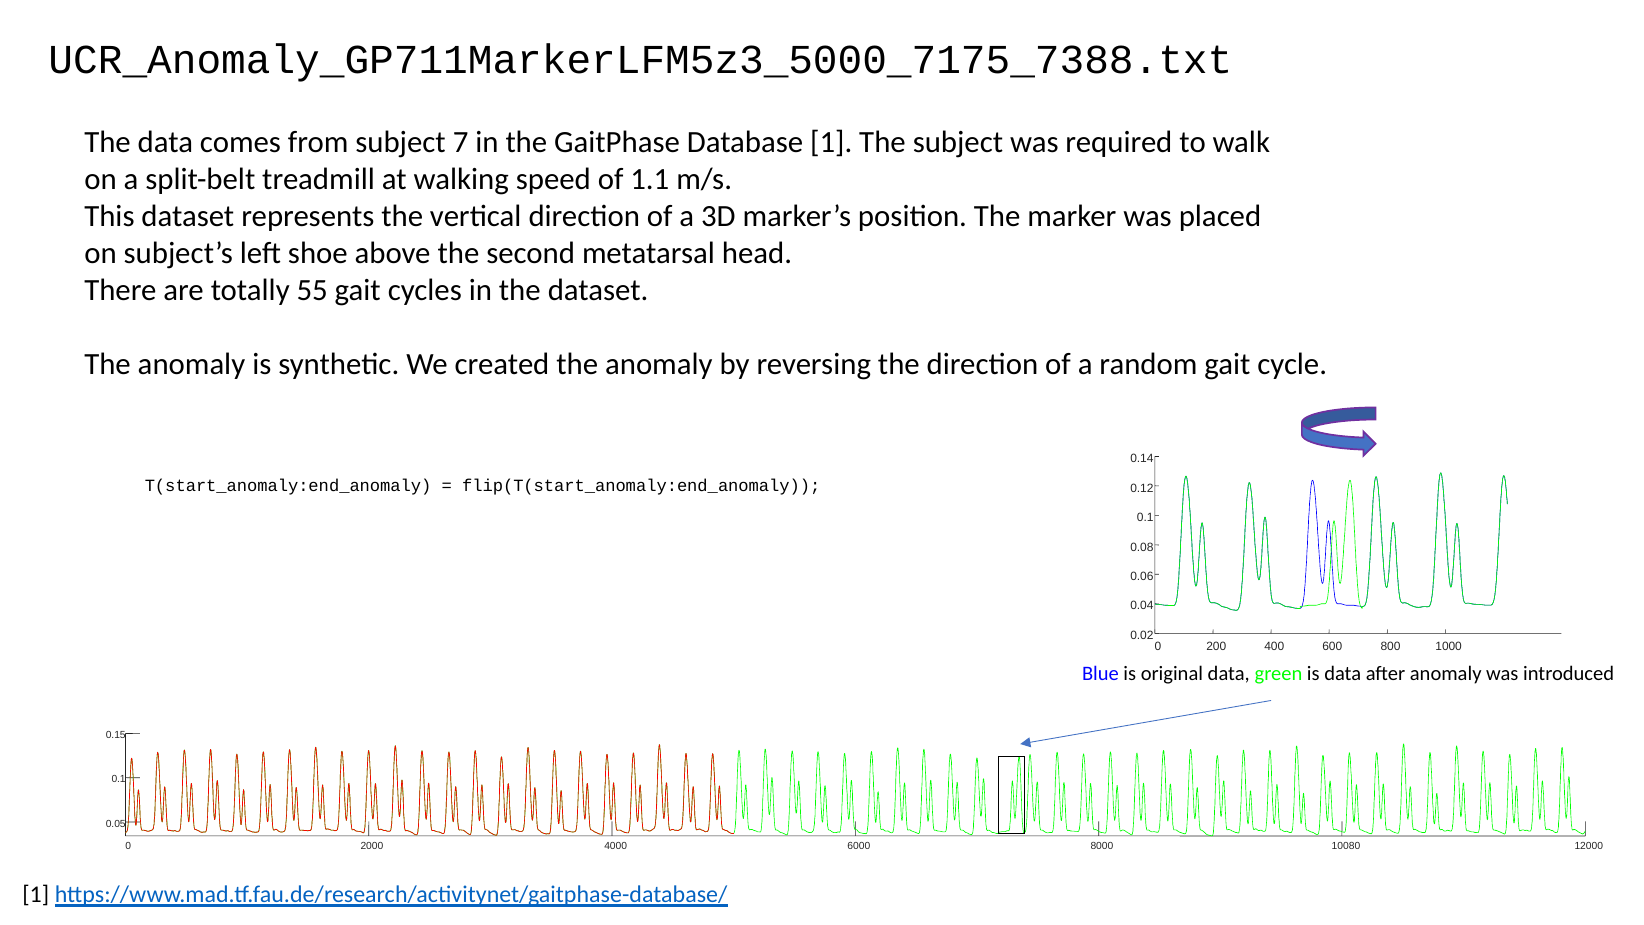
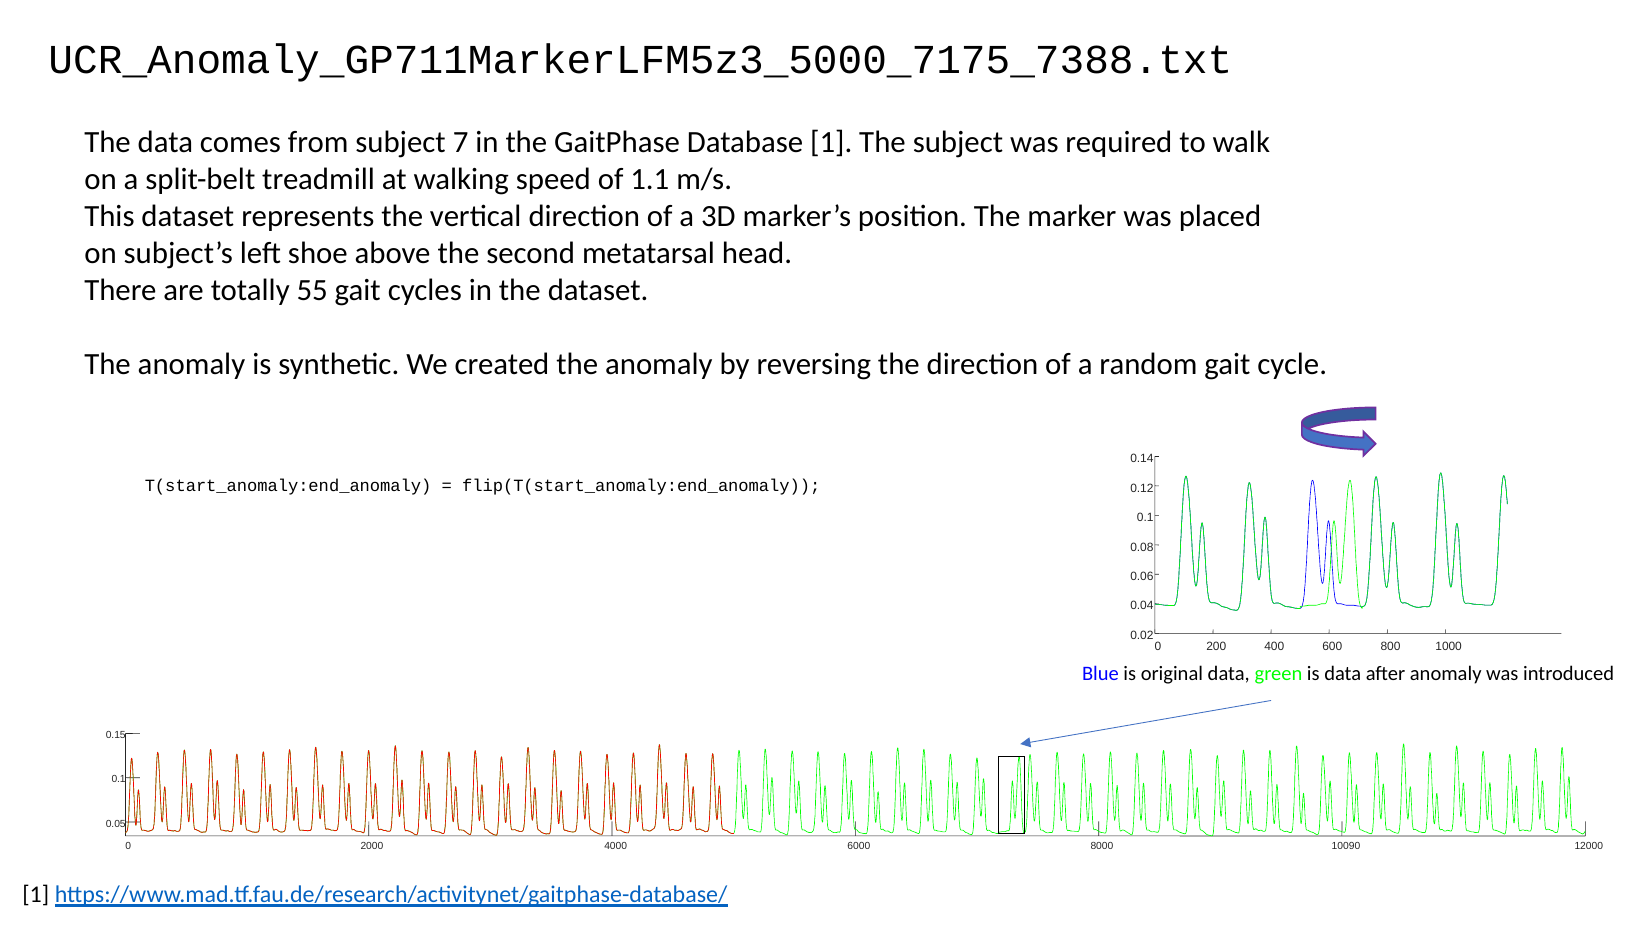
10080: 10080 -> 10090 (1346, 846)
